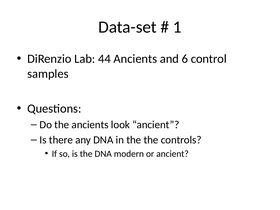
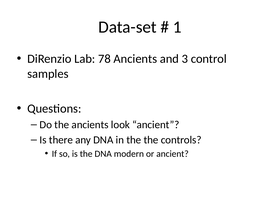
44: 44 -> 78 (104, 59)
6: 6 -> 3 (185, 59)
